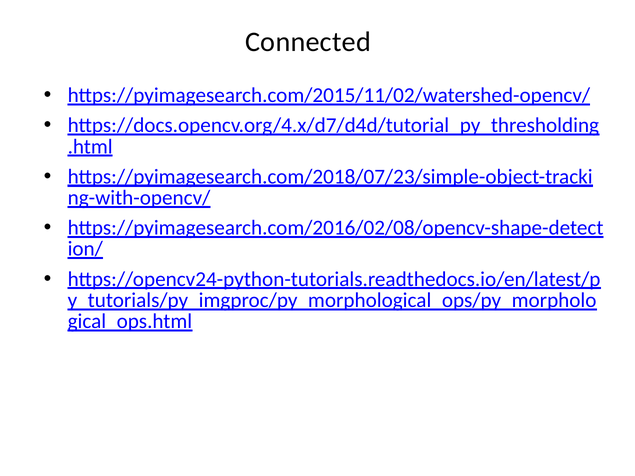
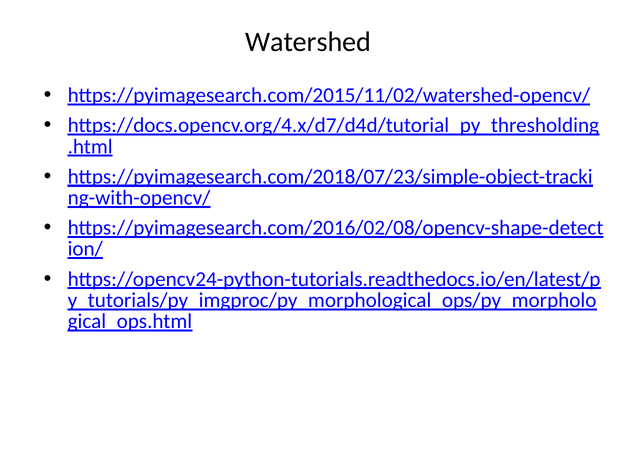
Connected: Connected -> Watershed (308, 42)
